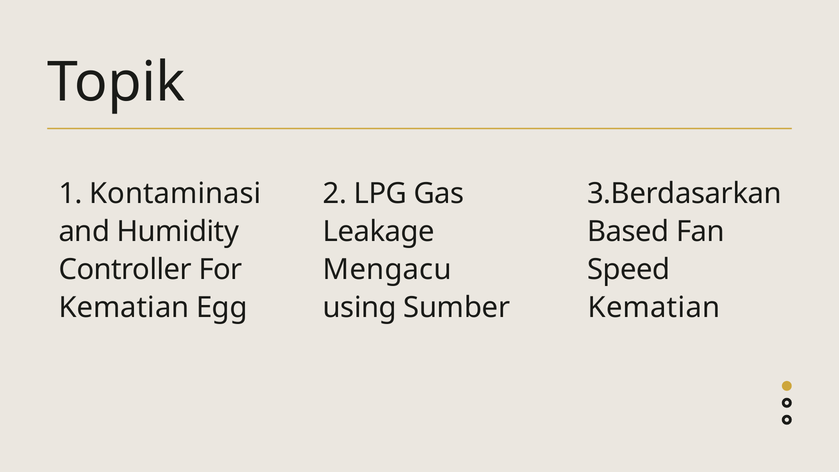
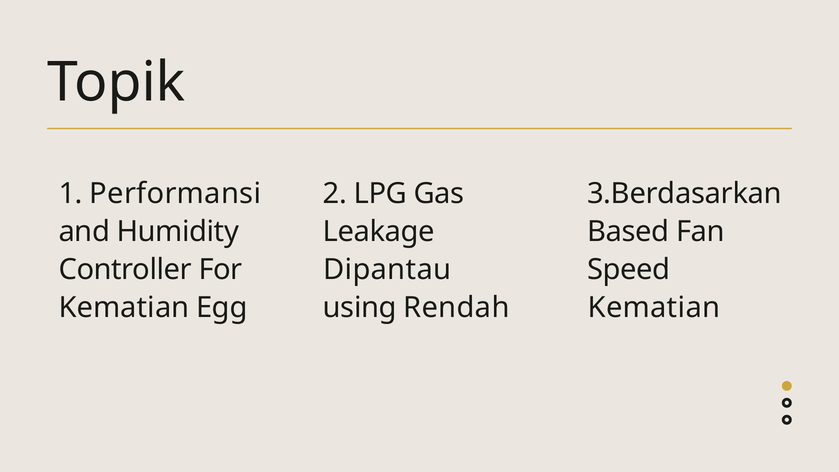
Kontaminasi: Kontaminasi -> Performansi (175, 194)
Mengacu: Mengacu -> Dipantau (387, 270)
Sumber: Sumber -> Rendah (456, 307)
